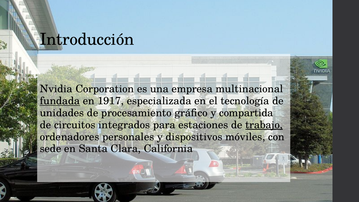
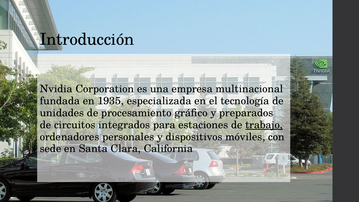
fundada underline: present -> none (60, 101)
1917: 1917 -> 1935 (111, 101)
compartida: compartida -> preparados (246, 113)
